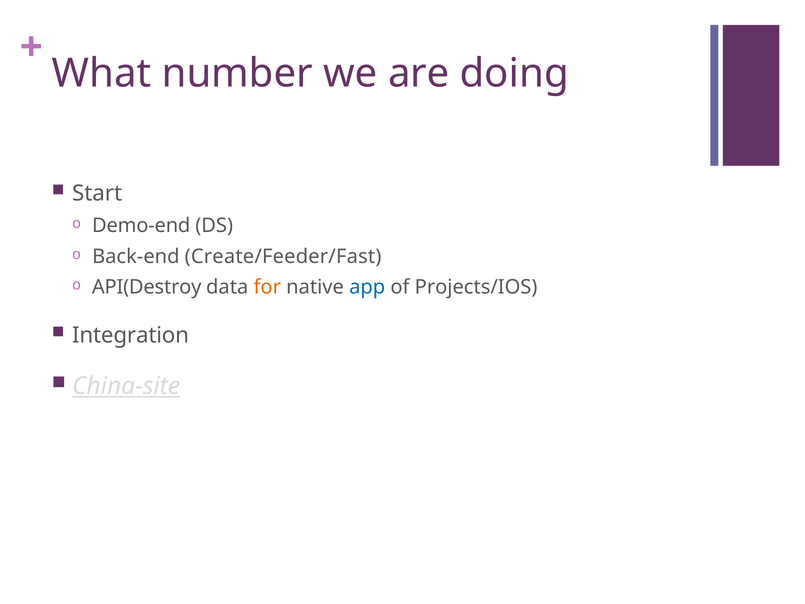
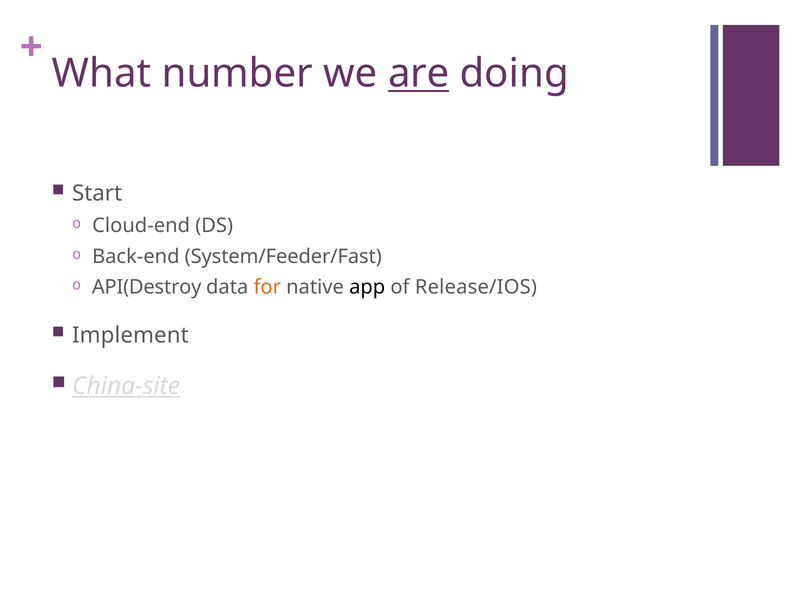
are underline: none -> present (419, 74)
Demo-end: Demo-end -> Cloud-end (141, 225)
Create/Feeder/Fast: Create/Feeder/Fast -> System/Feeder/Fast (283, 256)
app colour: blue -> black (367, 287)
Projects/IOS: Projects/IOS -> Release/IOS (476, 287)
Integration: Integration -> Implement (130, 335)
